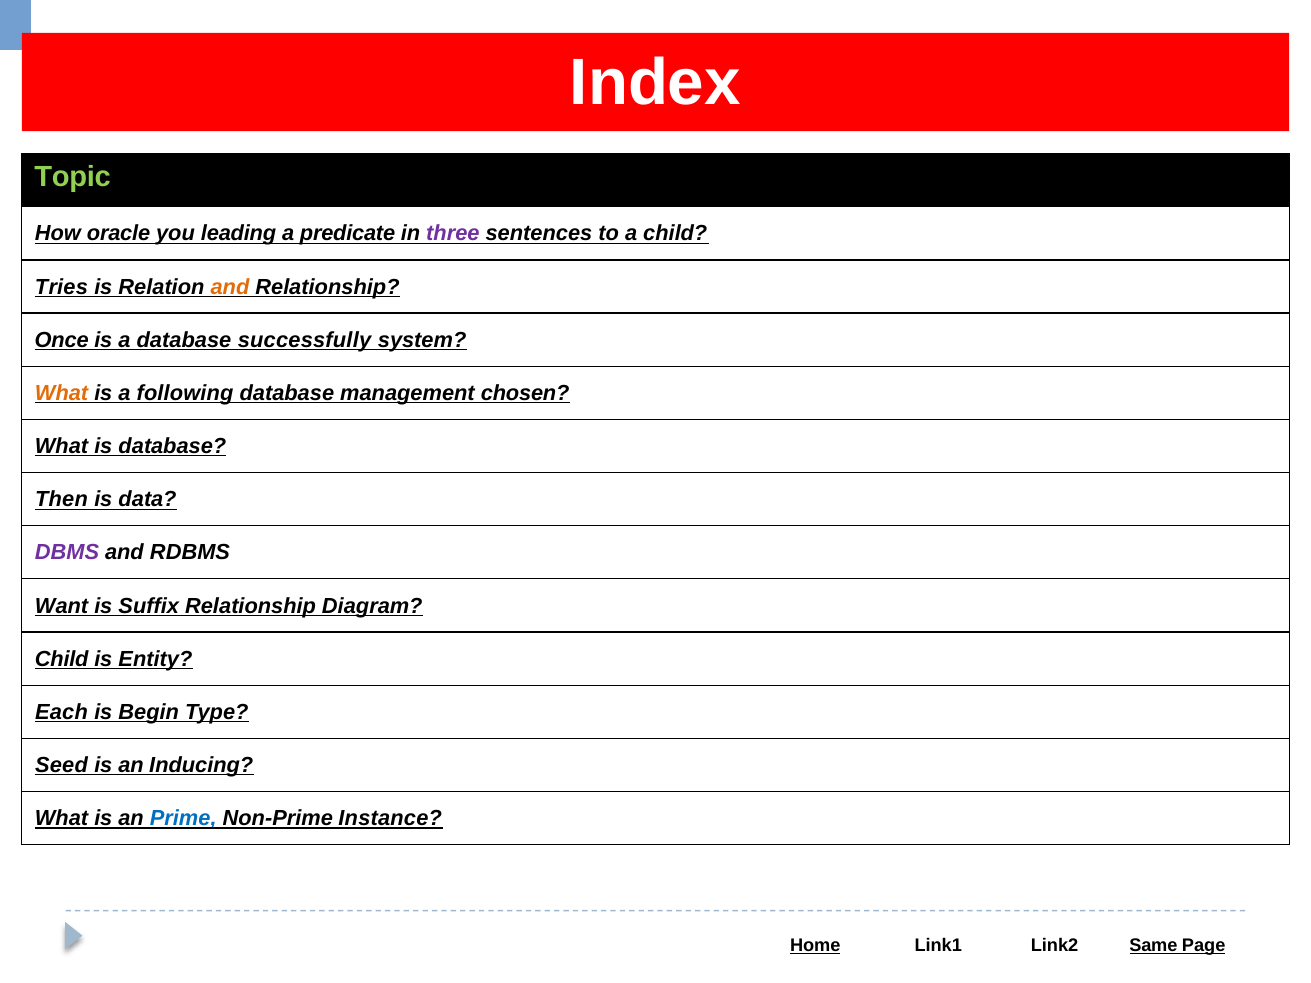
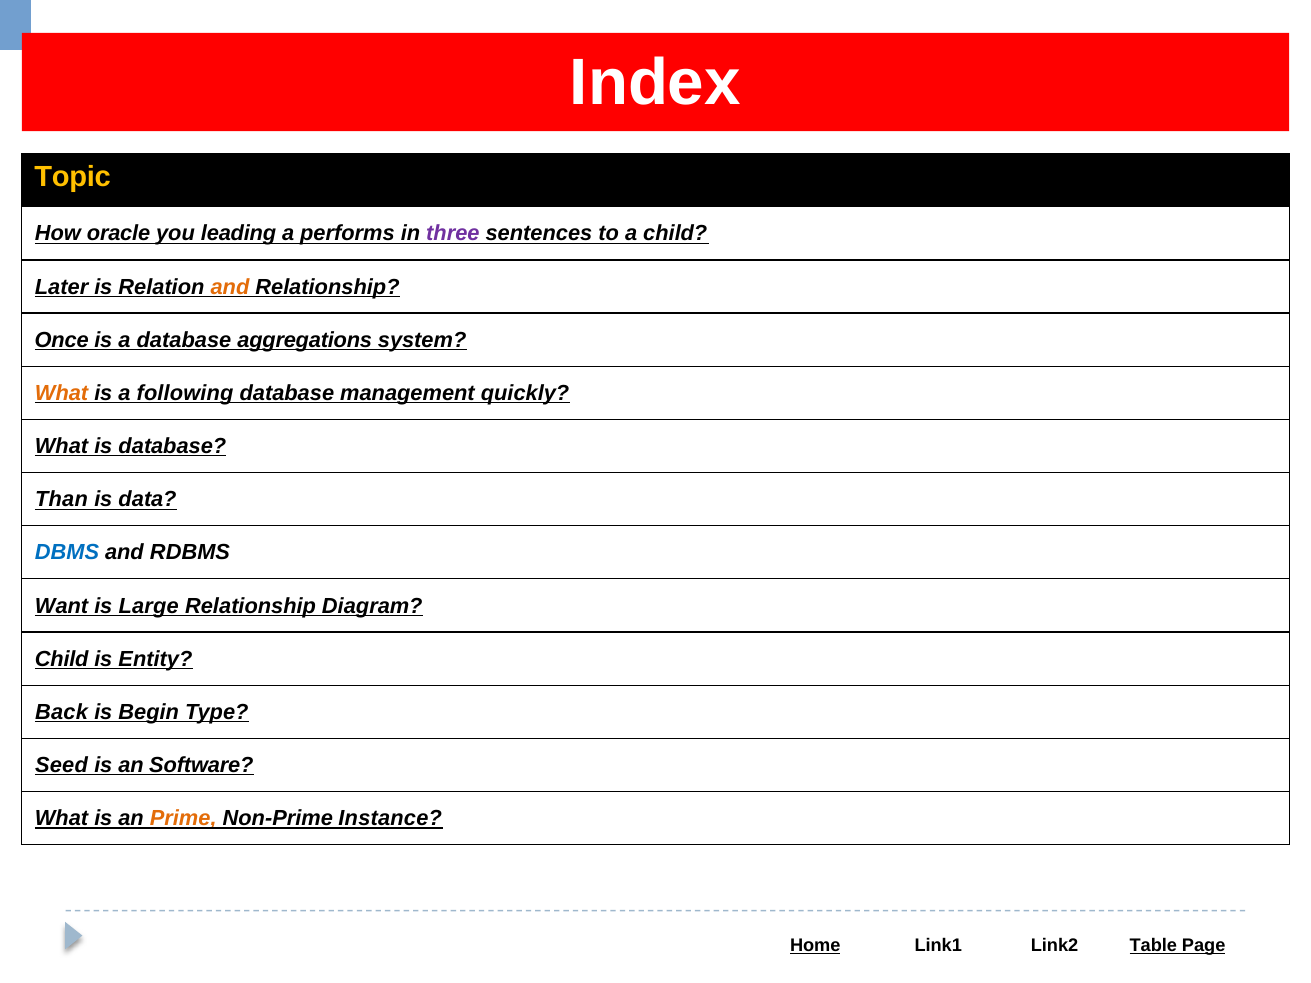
Topic colour: light green -> yellow (73, 177)
predicate: predicate -> performs (347, 234)
Tries: Tries -> Later (62, 287)
successfully: successfully -> aggregations (305, 340)
chosen: chosen -> quickly (525, 393)
Then: Then -> Than (61, 500)
DBMS colour: purple -> blue (67, 553)
Suffix: Suffix -> Large (149, 606)
Each: Each -> Back (61, 712)
Inducing: Inducing -> Software (201, 765)
Prime colour: blue -> orange (183, 819)
Same: Same -> Table (1153, 945)
